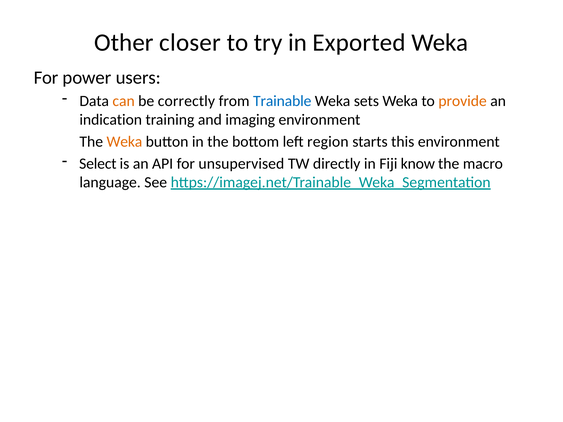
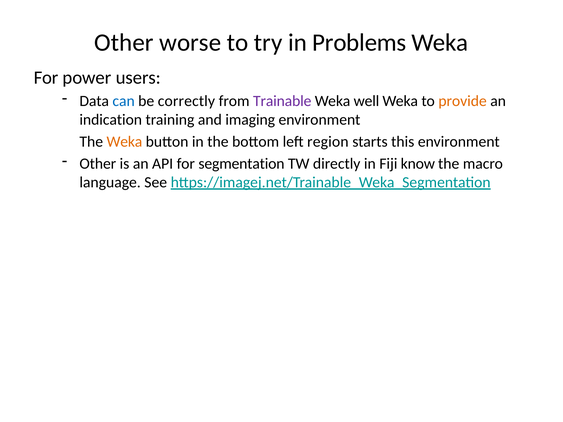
closer: closer -> worse (190, 43)
Exported: Exported -> Problems (359, 43)
can colour: orange -> blue (124, 101)
Trainable colour: blue -> purple (282, 101)
sets: sets -> well (366, 101)
Select: Select -> Other (98, 164)
unsupervised: unsupervised -> segmentation (241, 164)
